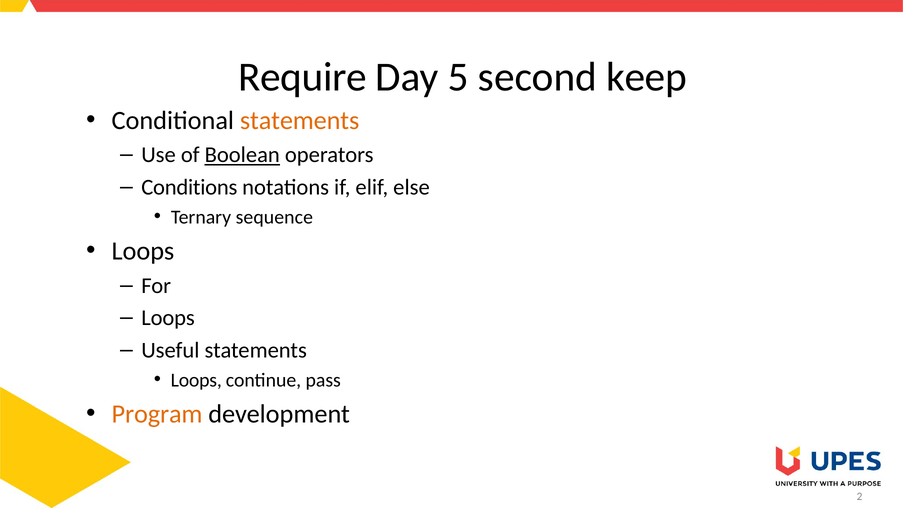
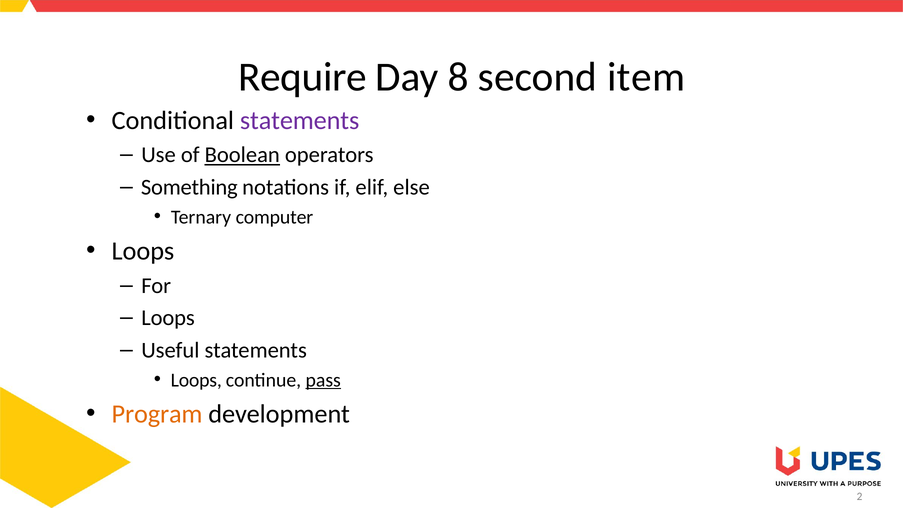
5: 5 -> 8 (458, 77)
keep: keep -> item (646, 77)
statements colour: orange -> purple (300, 121)
Conditions: Conditions -> Something (189, 187)
sequence: sequence -> computer (274, 217)
pass underline: none -> present (323, 380)
